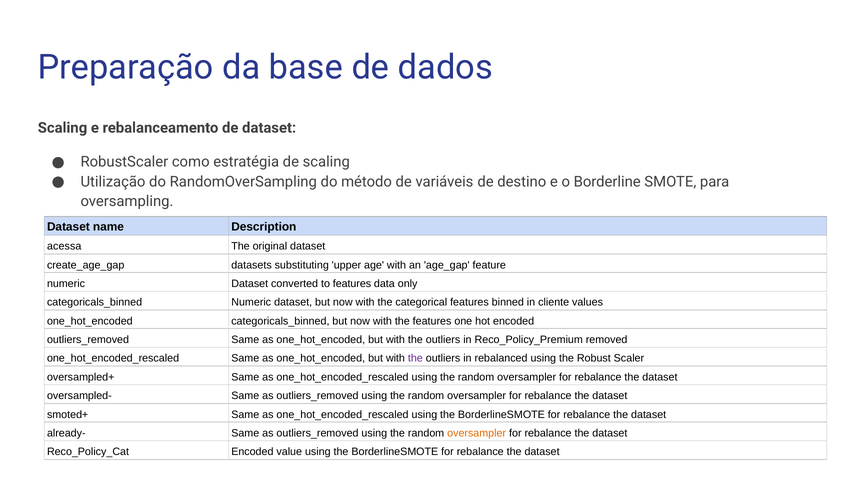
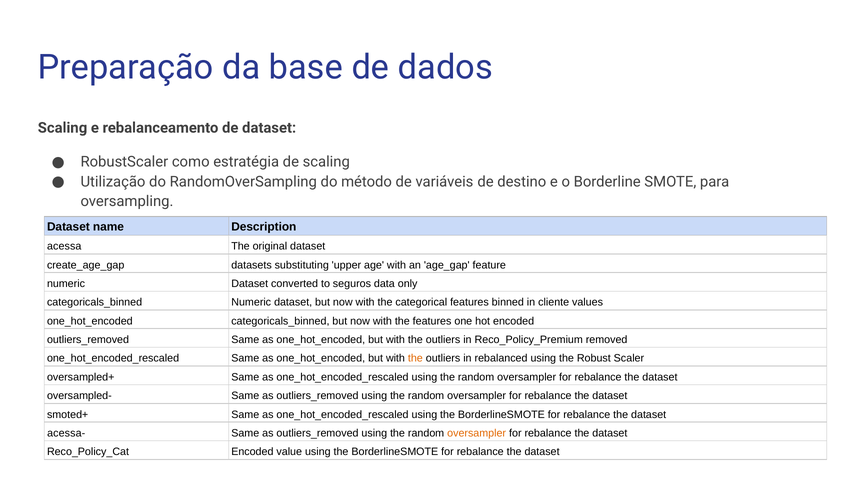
to features: features -> seguros (352, 284)
the colour: purple -> orange (415, 359)
already-: already- -> acessa- (66, 434)
